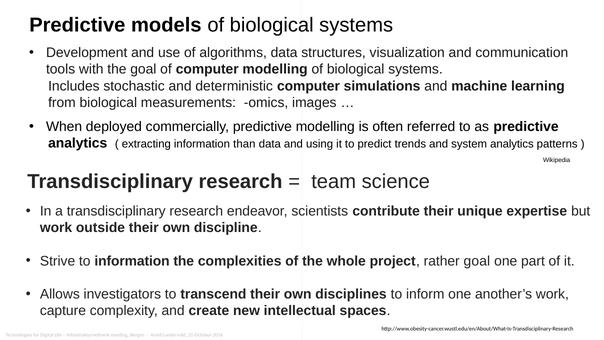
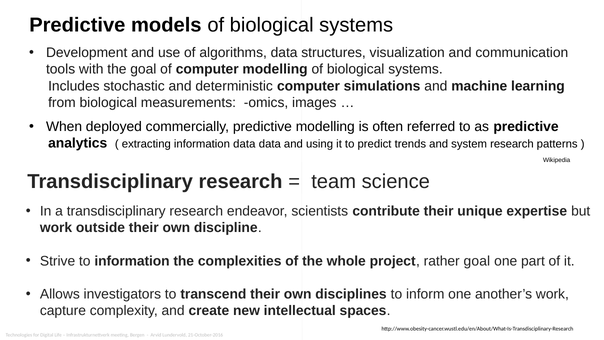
information than: than -> data (244, 144)
system analytics: analytics -> research (512, 144)
